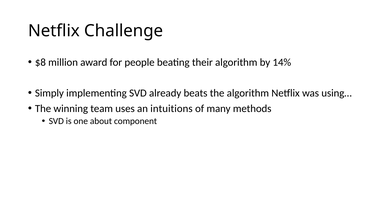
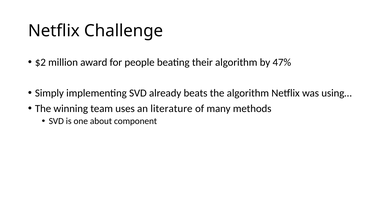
$8: $8 -> $2 (40, 62)
14%: 14% -> 47% (282, 62)
intuitions: intuitions -> literature (171, 109)
